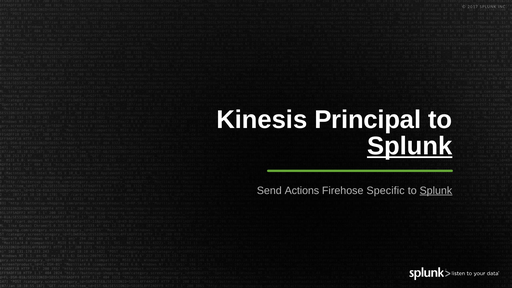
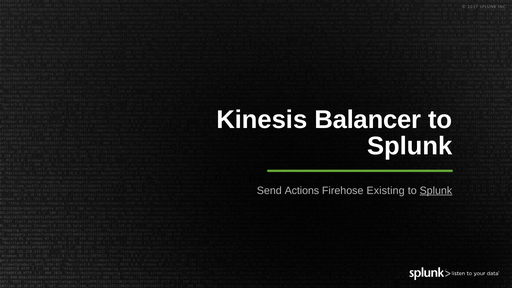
Principal: Principal -> Balancer (368, 120)
Splunk underline: present -> none (410, 146)
Specific: Specific -> Existing (386, 191)
